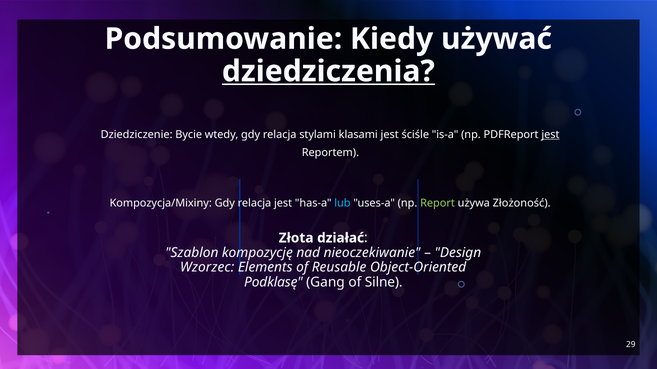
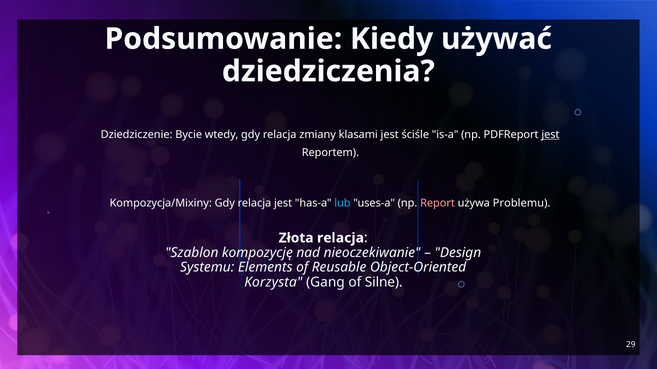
dziedziczenia underline: present -> none (328, 71)
stylami: stylami -> zmiany (318, 135)
Report colour: light green -> pink (438, 203)
Złożoność: Złożoność -> Problemu (522, 203)
Złota działać: działać -> relacja (340, 238)
Wzorzec: Wzorzec -> Systemu (207, 268)
Podklasę: Podklasę -> Korzysta (273, 283)
